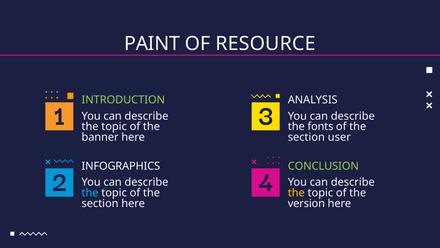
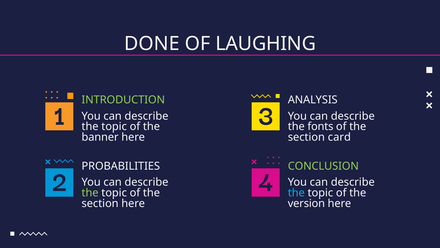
PAINT: PAINT -> DONE (152, 43)
RESOURCE: RESOURCE -> LAUGHING (266, 43)
user: user -> card (339, 137)
INFOGRAPHICS: INFOGRAPHICS -> PROBABILITIES (121, 166)
the colour: light blue -> light green (90, 192)
the colour: yellow -> light blue (296, 192)
